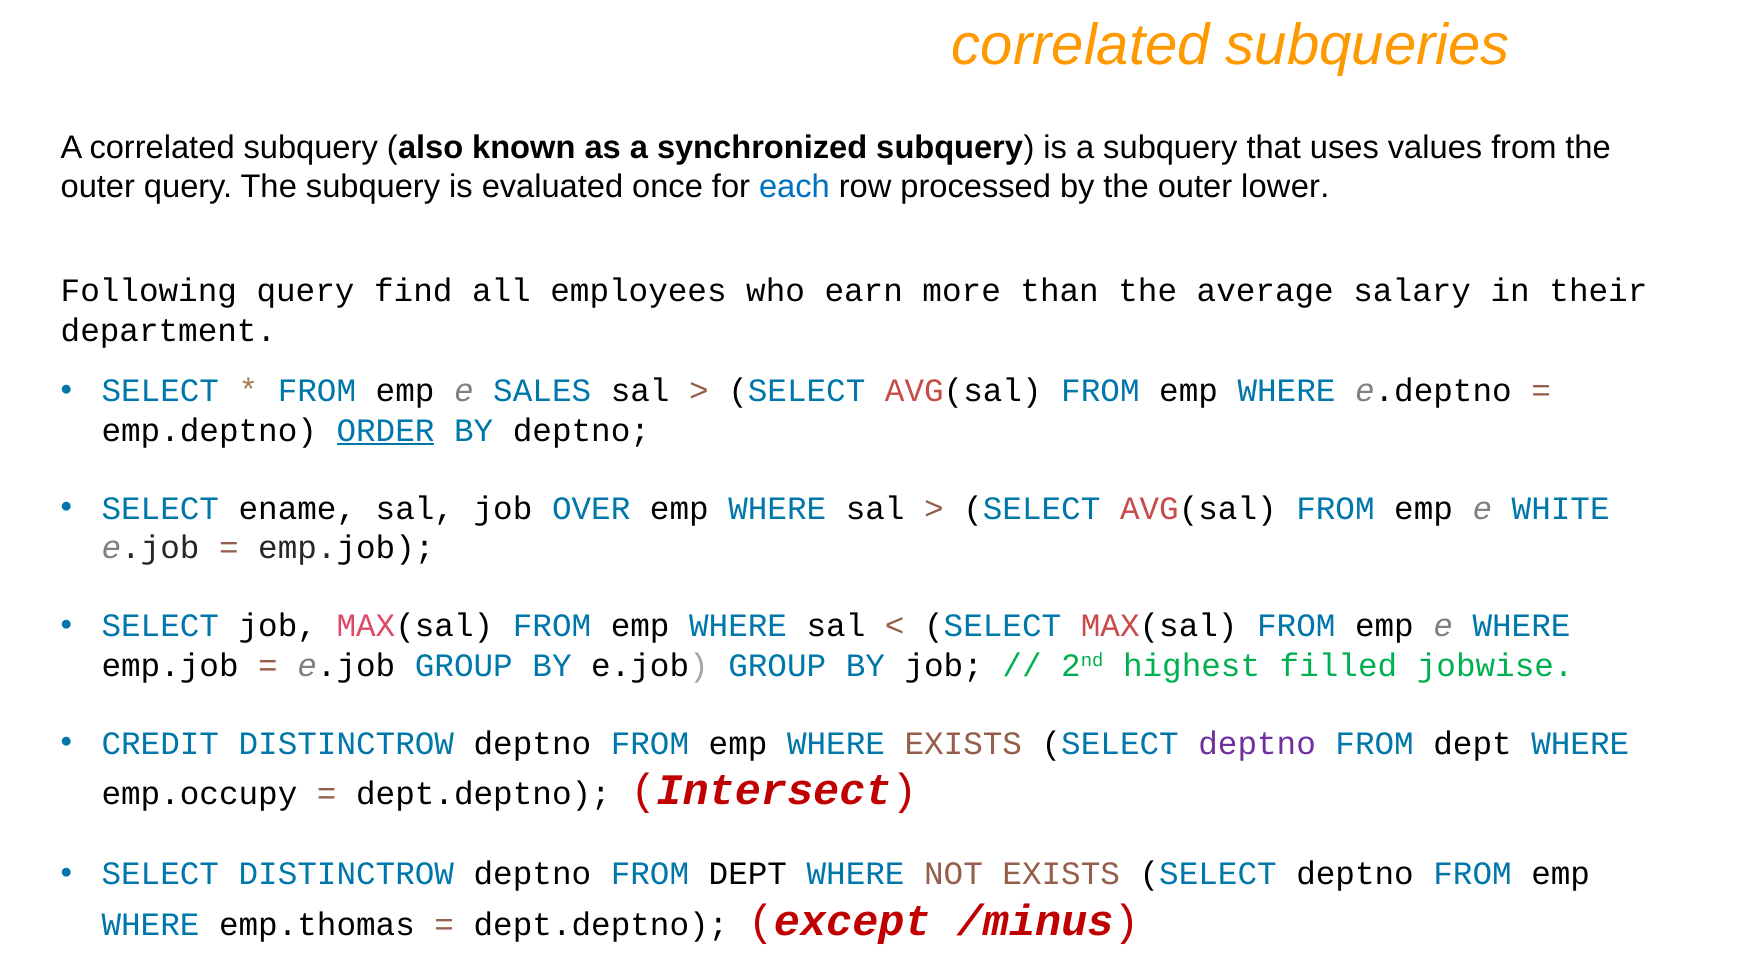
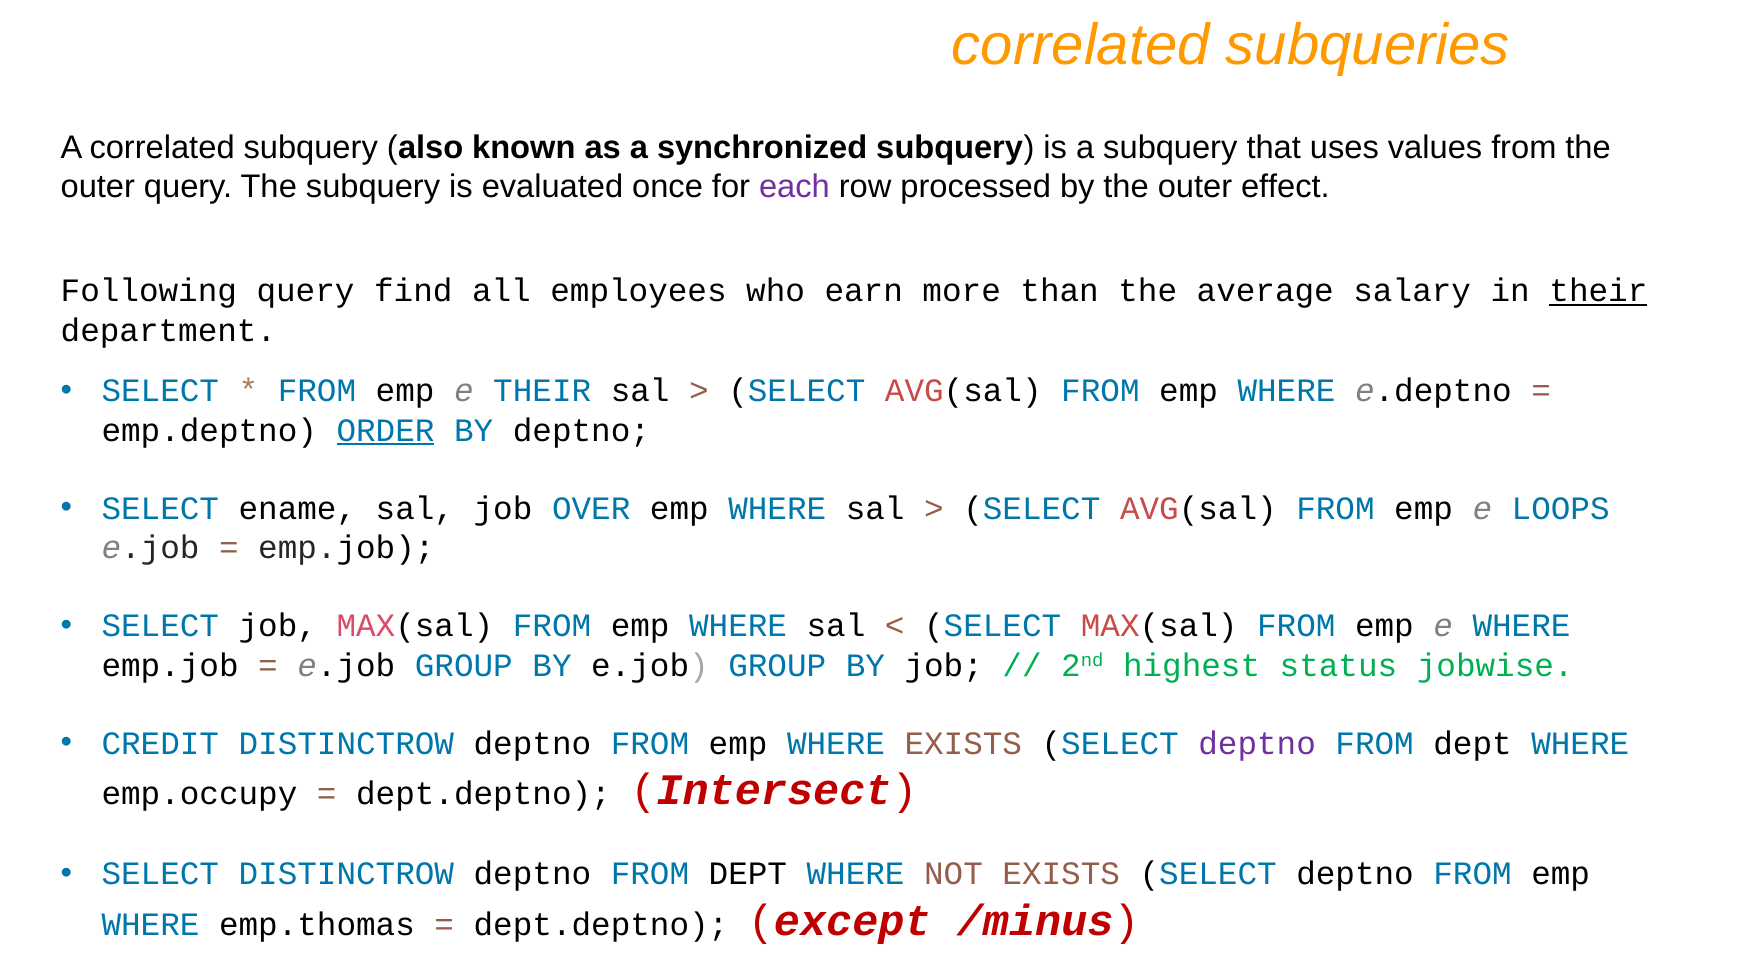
each colour: blue -> purple (794, 187)
lower: lower -> effect (1285, 187)
their underline: none -> present (1598, 291)
e SALES: SALES -> THEIR (542, 391)
WHITE: WHITE -> LOOPS (1561, 509)
filled: filled -> status (1338, 666)
